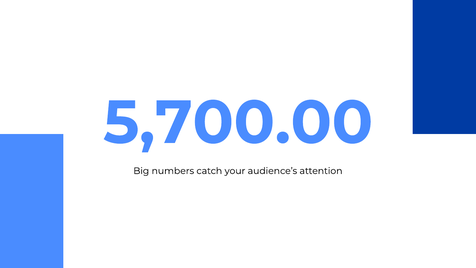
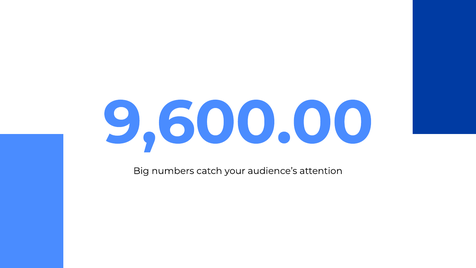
5,700.00: 5,700.00 -> 9,600.00 (238, 123)
